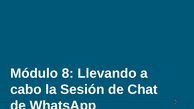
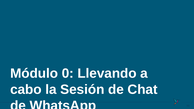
8: 8 -> 0 (68, 73)
